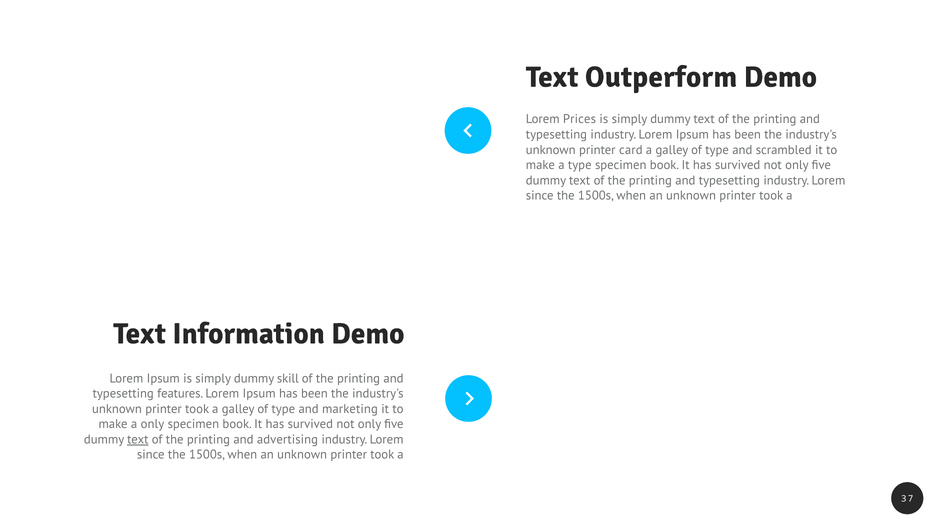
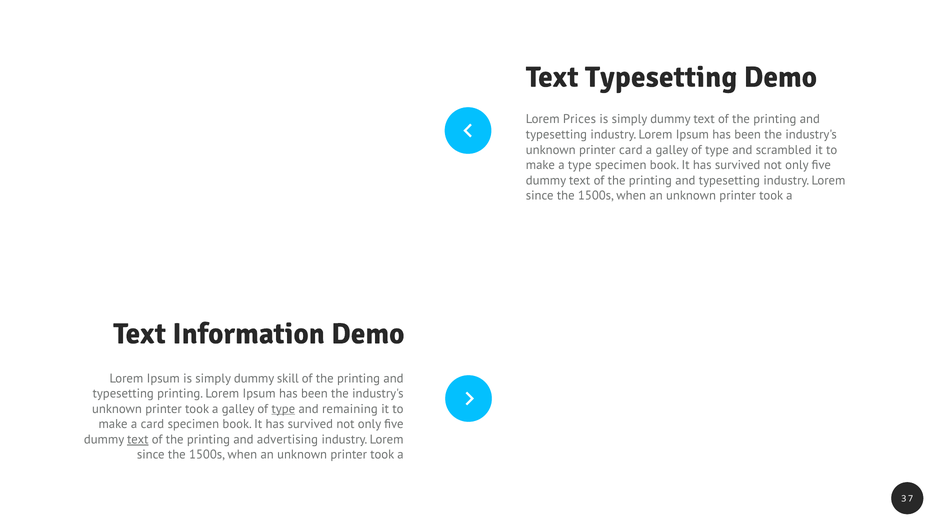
Text Outperform: Outperform -> Typesetting (661, 77)
typesetting features: features -> printing (180, 394)
type underline: none -> present (283, 409)
marketing: marketing -> remaining (350, 409)
a only: only -> card (152, 424)
